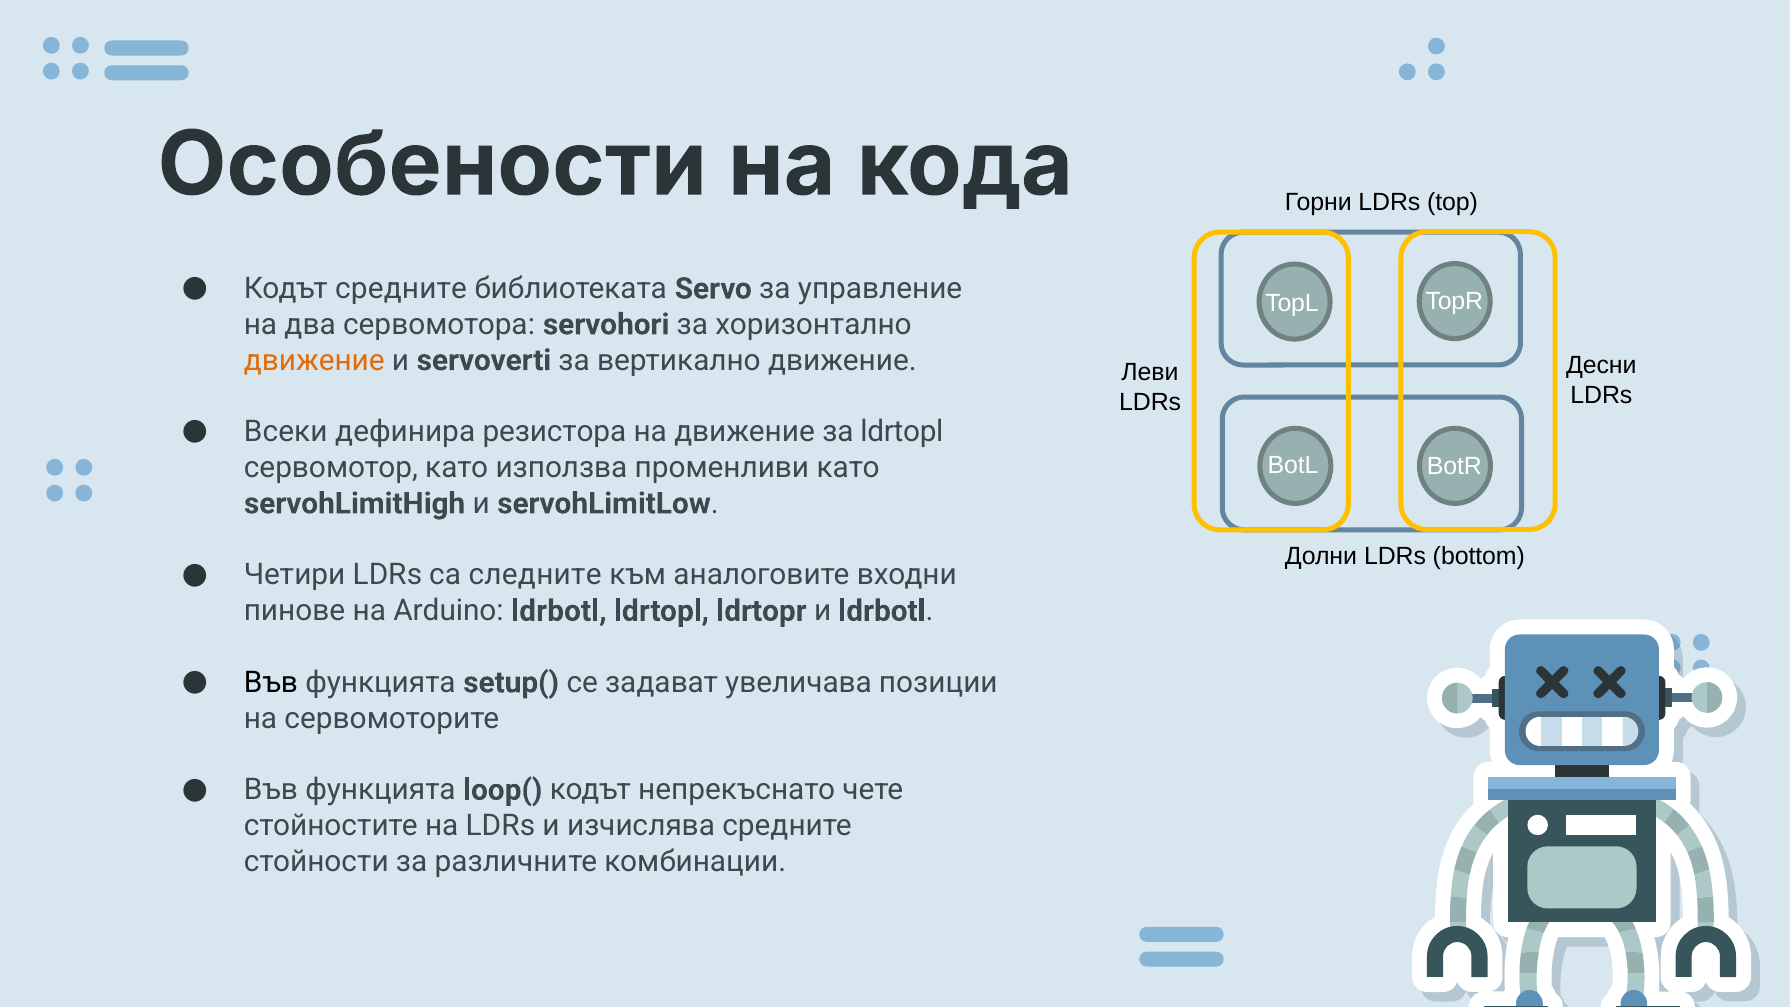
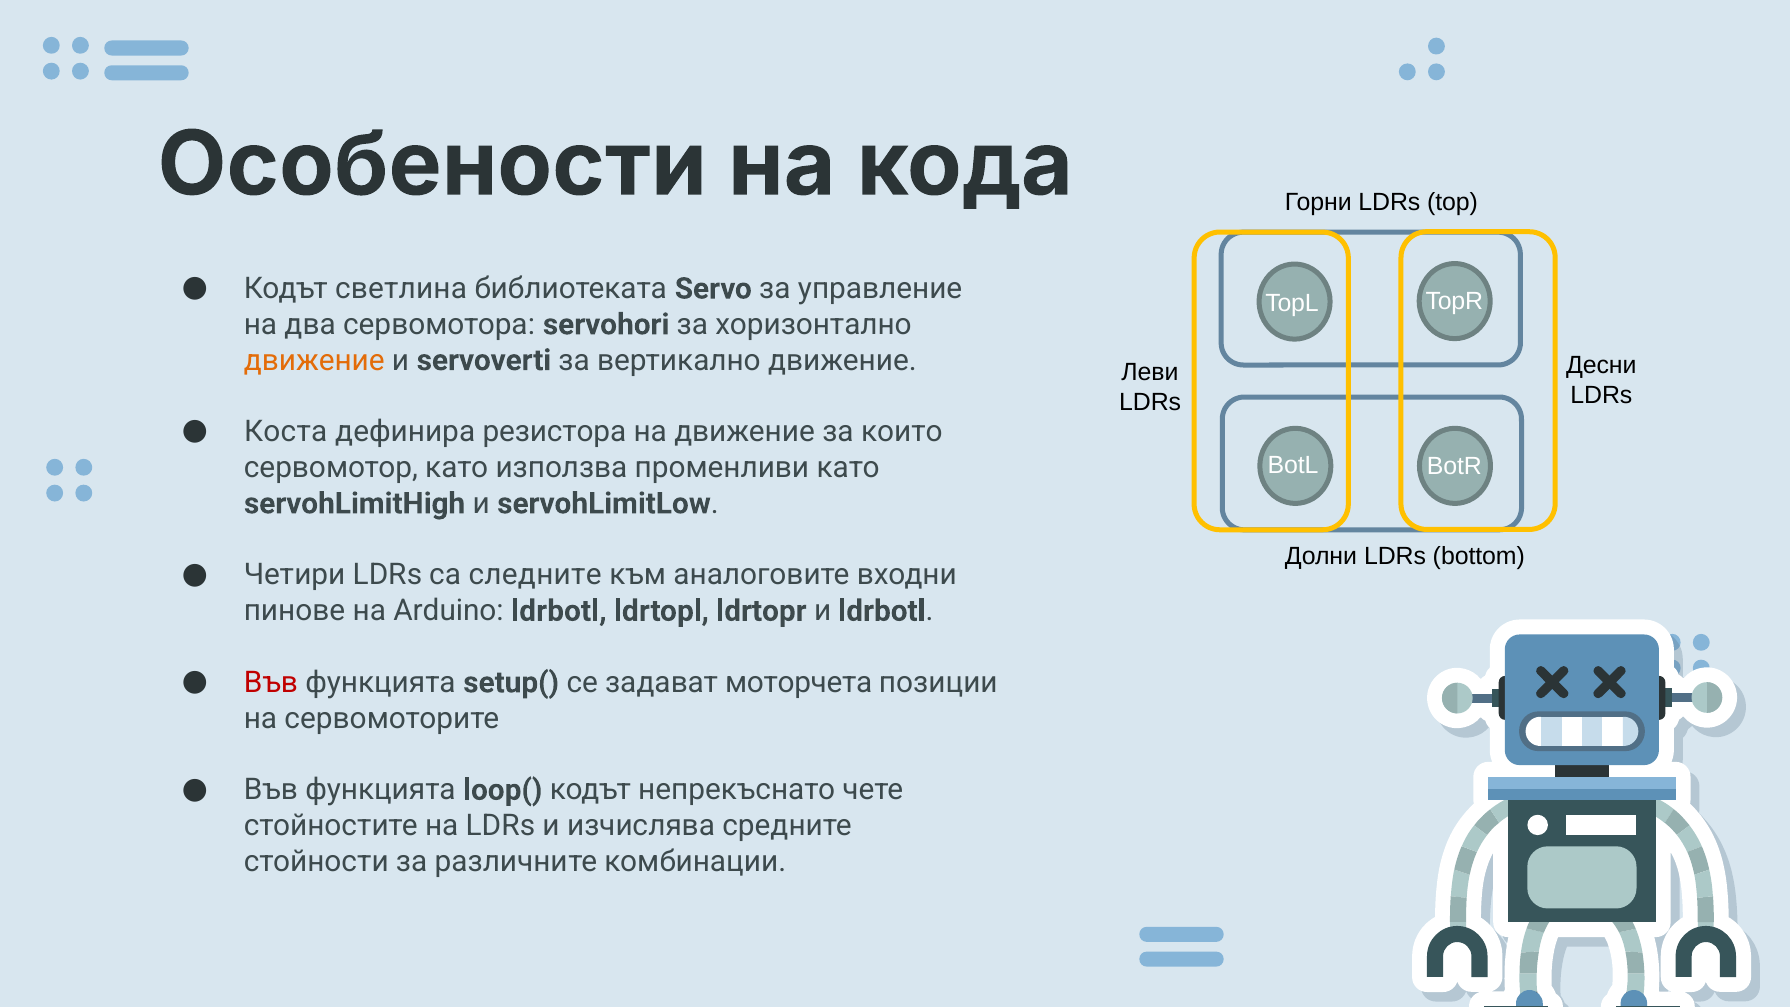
Кодът средните: средните -> светлина (401, 289)
Всеки: Всеки -> Коста (286, 432)
за ldrtopl: ldrtopl -> които (902, 432)
Във colour: black -> red (271, 682)
увеличава: увеличава -> моторчета (799, 682)
